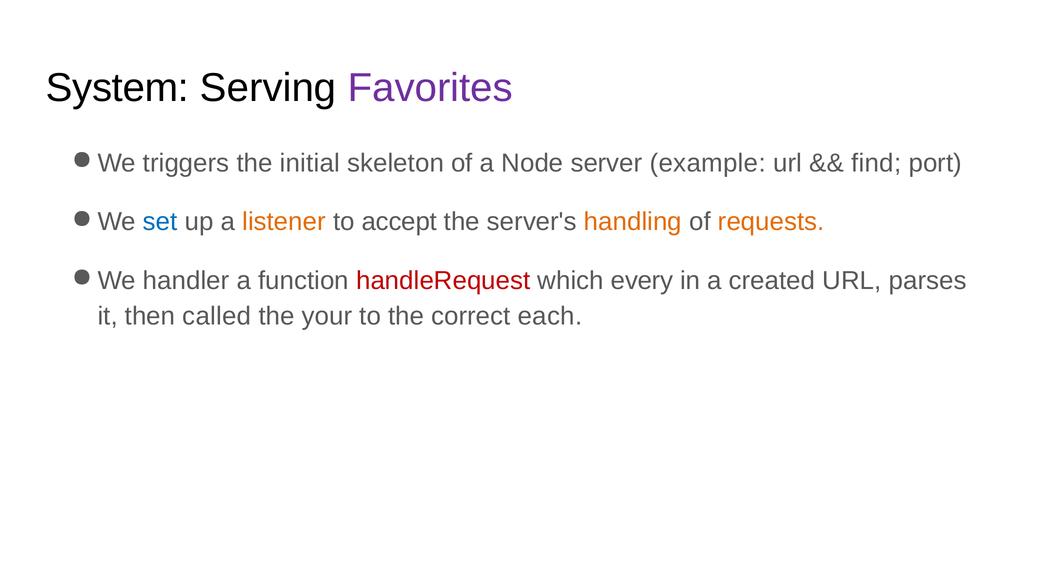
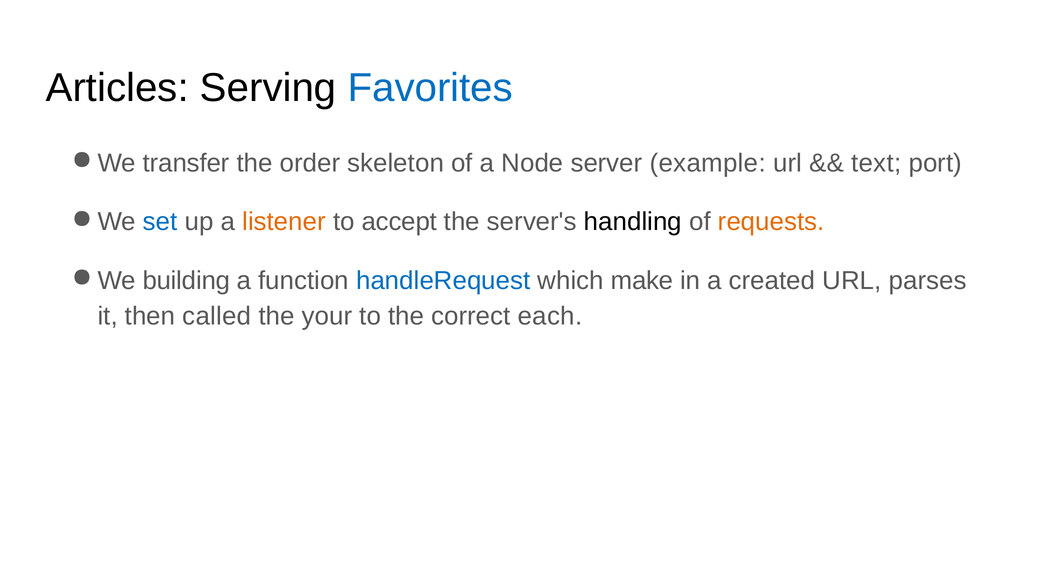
System: System -> Articles (117, 88)
Favorites colour: purple -> blue (430, 88)
triggers: triggers -> transfer (186, 163)
initial: initial -> order (310, 163)
find: find -> text (876, 163)
handling colour: orange -> black (633, 222)
handler: handler -> building (186, 281)
handleRequest colour: red -> blue (443, 281)
every: every -> make (642, 281)
